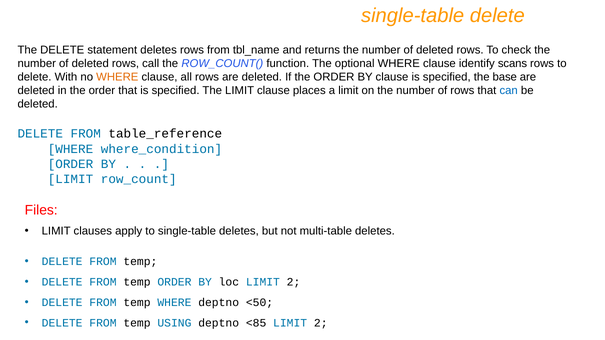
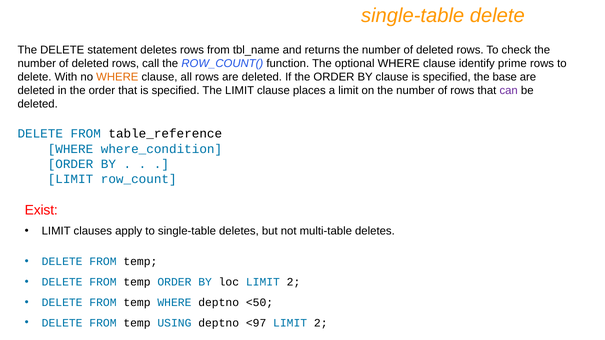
scans: scans -> prime (512, 63)
can colour: blue -> purple (509, 91)
Files: Files -> Exist (41, 210)
<85: <85 -> <97 (256, 323)
